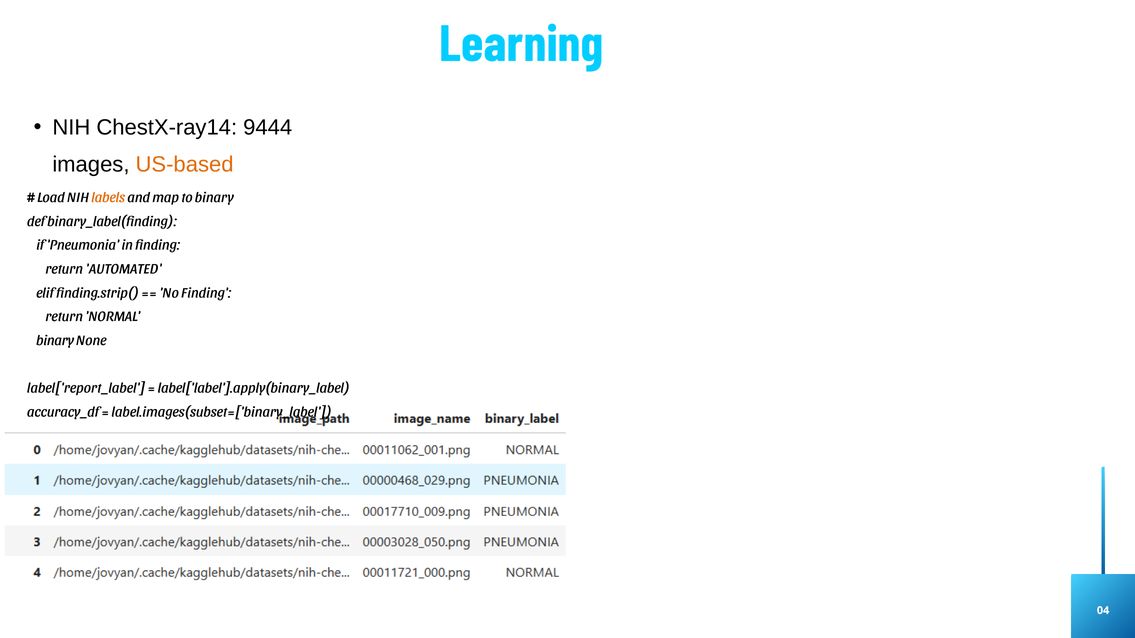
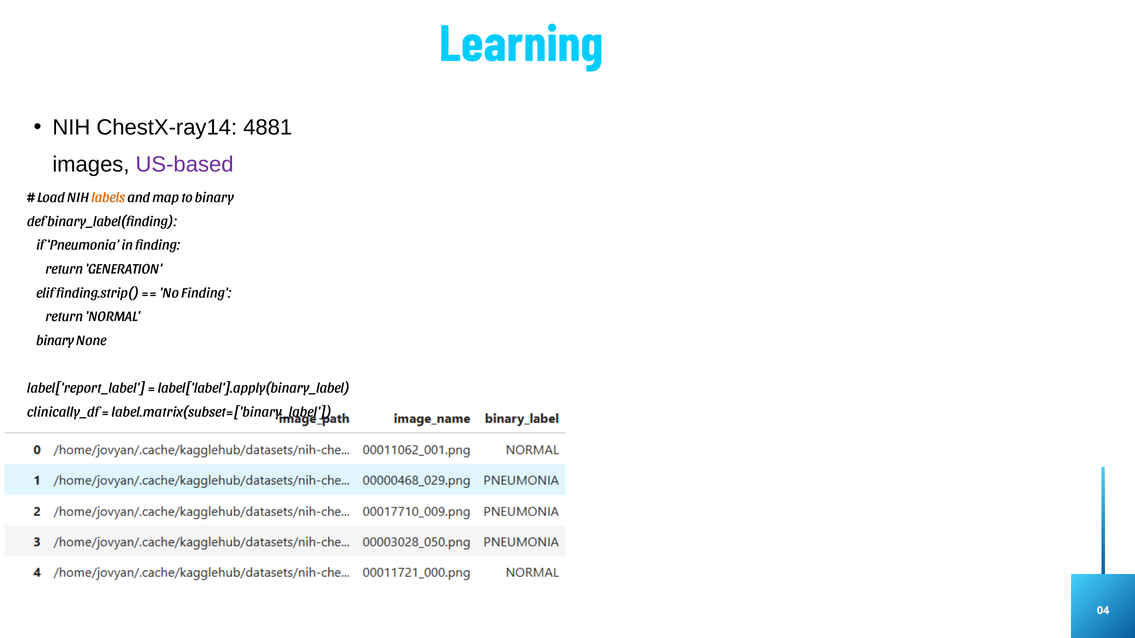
9444: 9444 -> 4881 (268, 128)
US-based colour: orange -> purple (185, 165)
AUTOMATED: AUTOMATED -> GENERATION (124, 269)
accuracy_df: accuracy_df -> clinically_df (63, 412)
label.images(subset=['binary_label: label.images(subset=['binary_label -> label.matrix(subset=['binary_label (222, 412)
